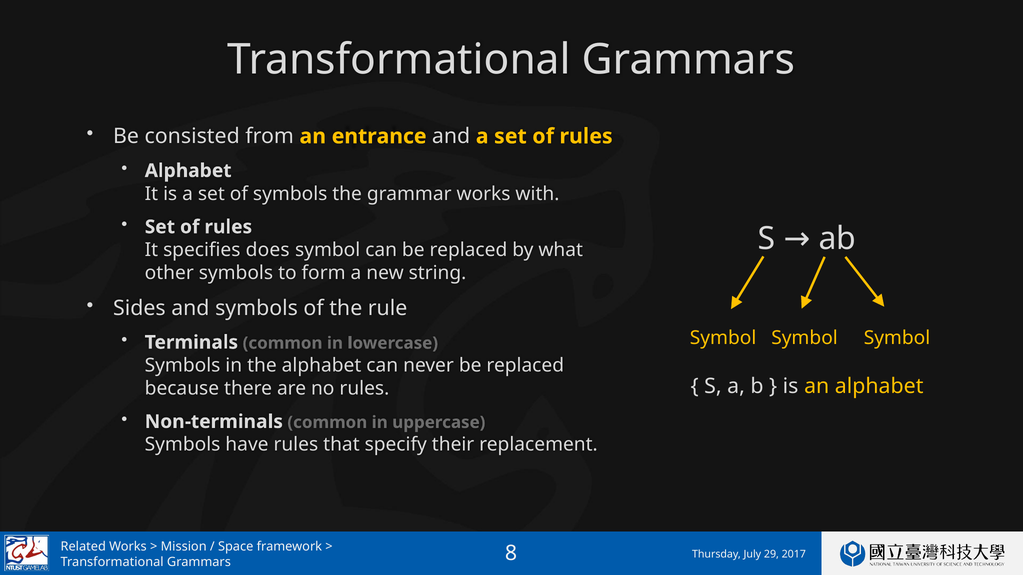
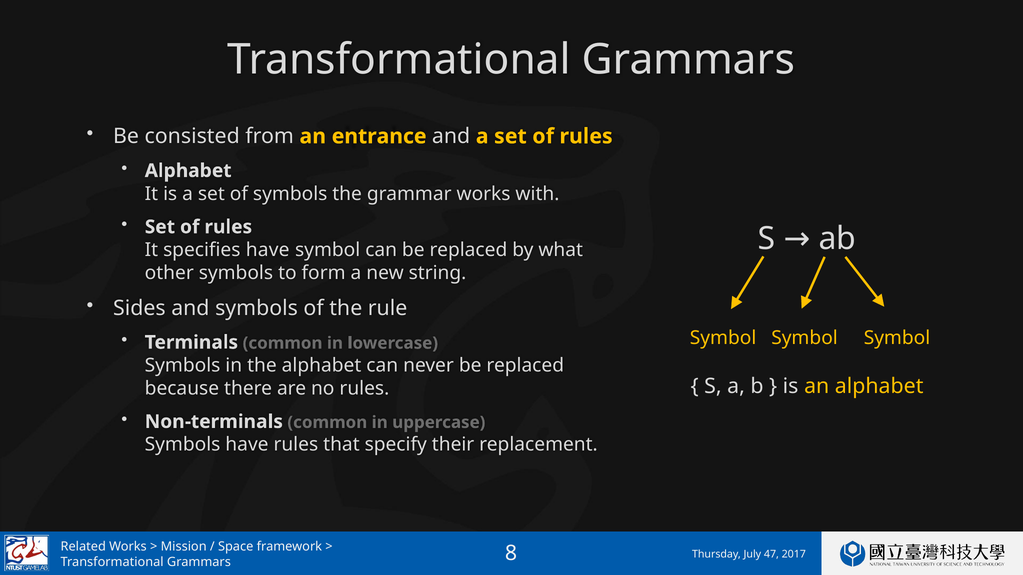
specifies does: does -> have (268, 250)
29: 29 -> 47 (771, 554)
